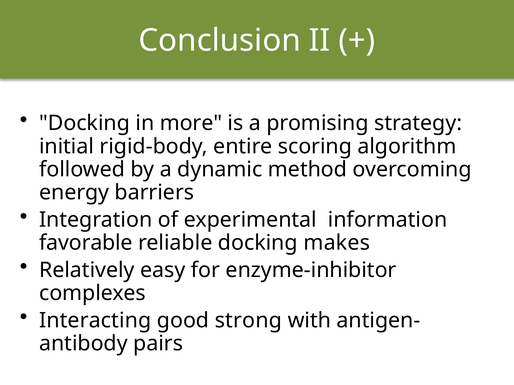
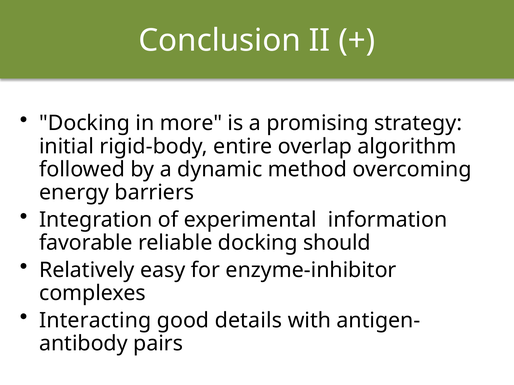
scoring: scoring -> overlap (315, 146)
makes: makes -> should (337, 243)
strong: strong -> details (248, 321)
